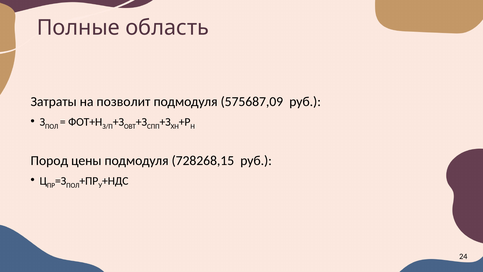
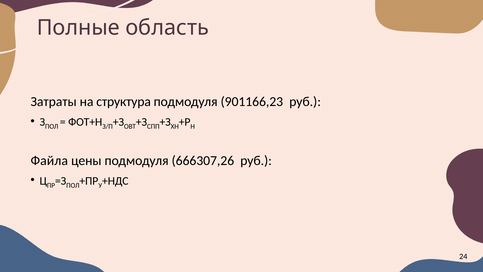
позволит: позволит -> структура (124, 102)
575687,09: 575687,09 -> 901166,23 (252, 102)
Пород: Пород -> Файла (49, 161)
728268,15: 728268,15 -> 666307,26 (203, 161)
